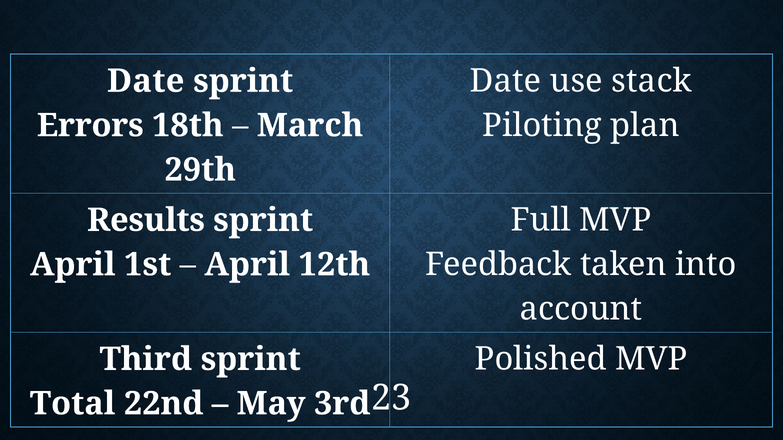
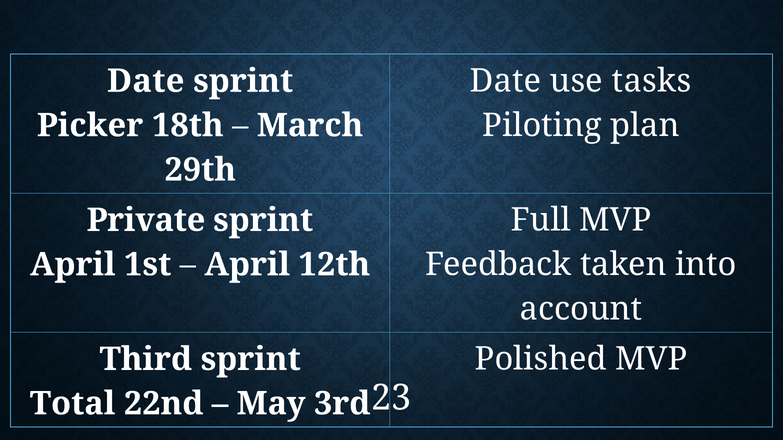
stack: stack -> tasks (652, 81)
Errors: Errors -> Picker (90, 126)
Results: Results -> Private (146, 220)
